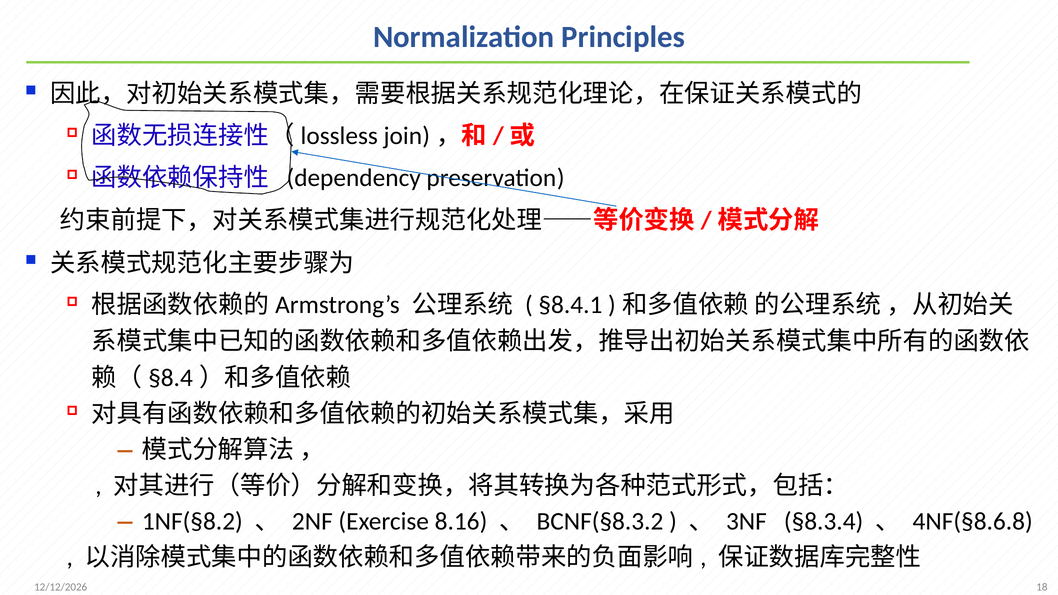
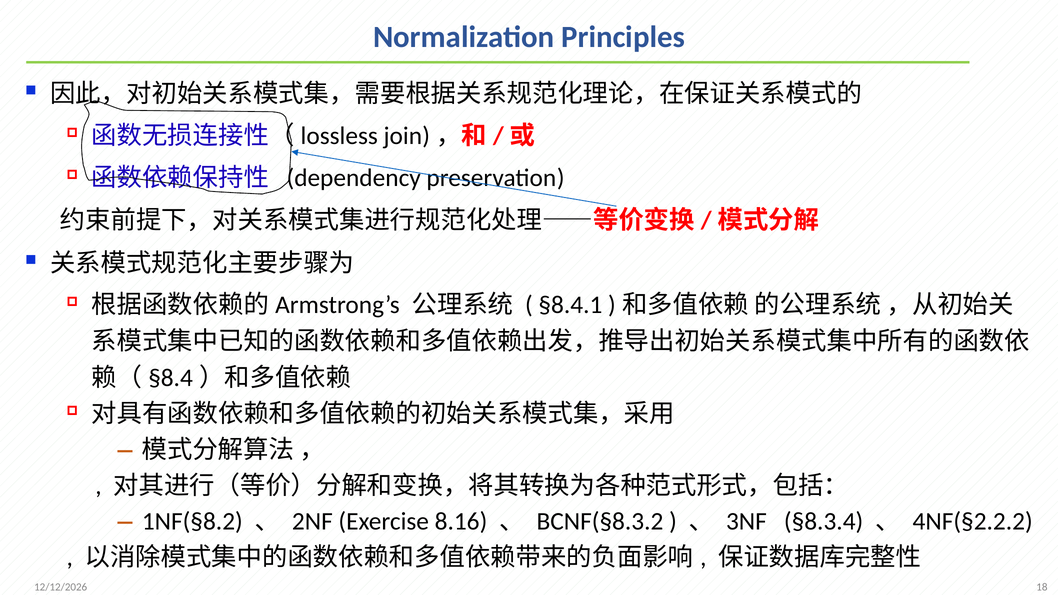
4NF(§8.6.8: 4NF(§8.6.8 -> 4NF(§2.2.2 (973, 522)
